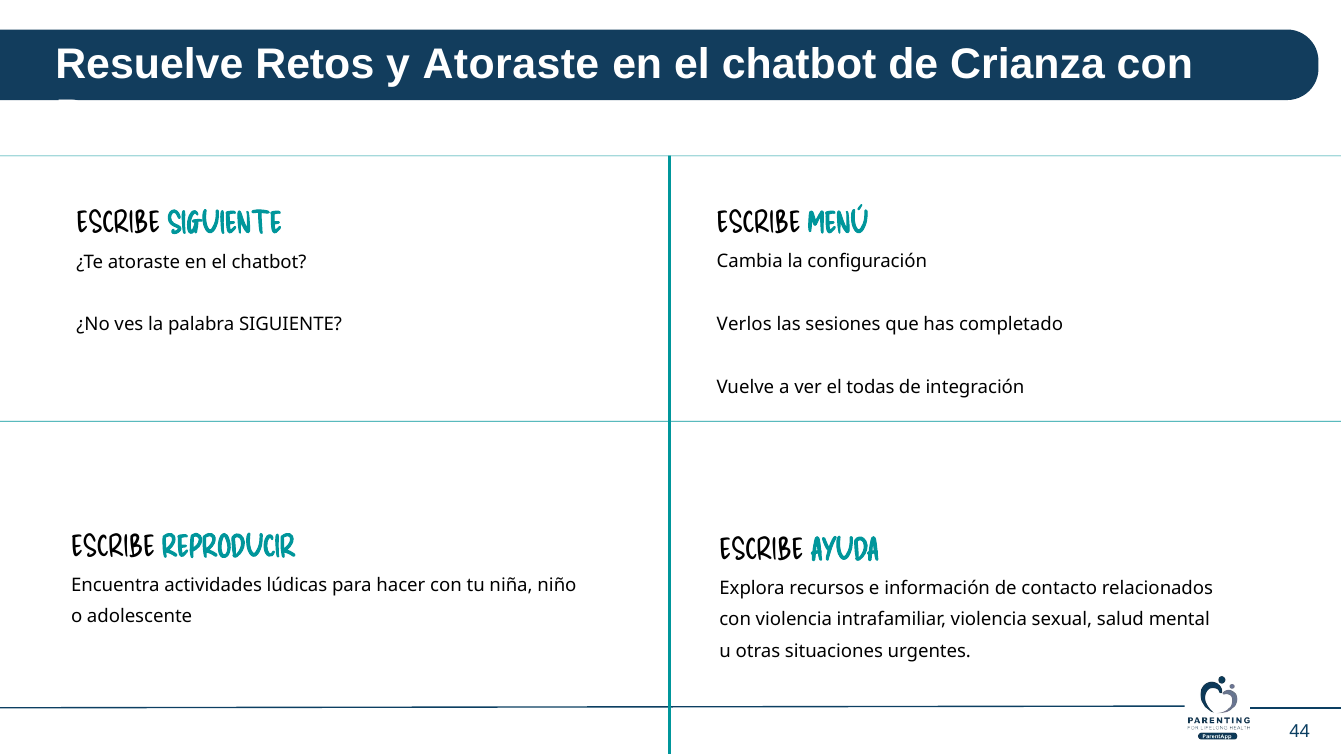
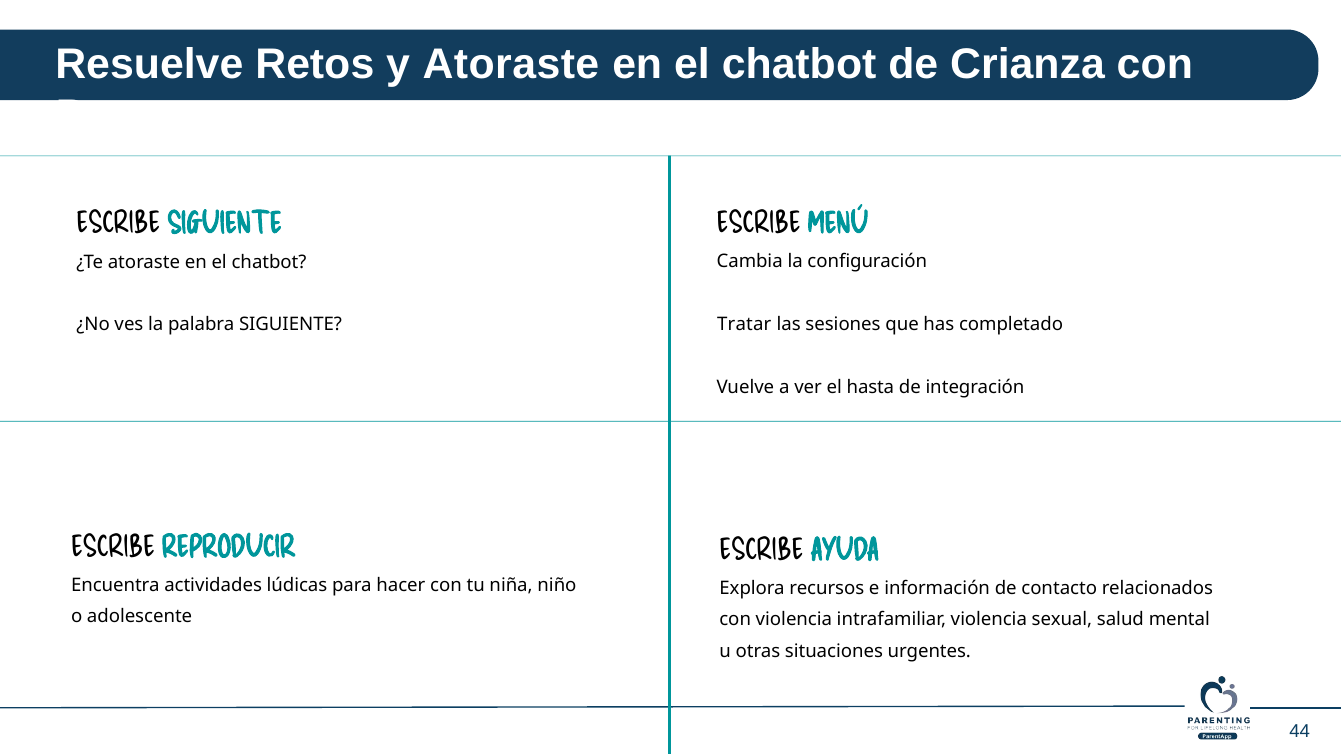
Verlos: Verlos -> Tratar (744, 325)
todas: todas -> hasta (870, 387)
